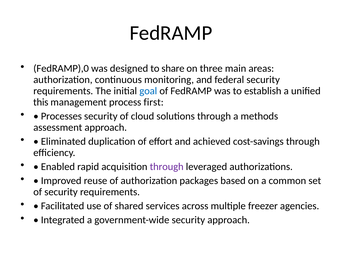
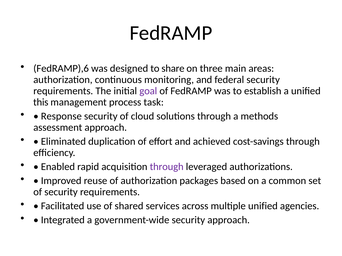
FedRAMP),0: FedRAMP),0 -> FedRAMP),6 (61, 69)
goal colour: blue -> purple (148, 91)
first: first -> task (154, 102)
Processes: Processes -> Response (61, 116)
multiple freezer: freezer -> unified (263, 206)
